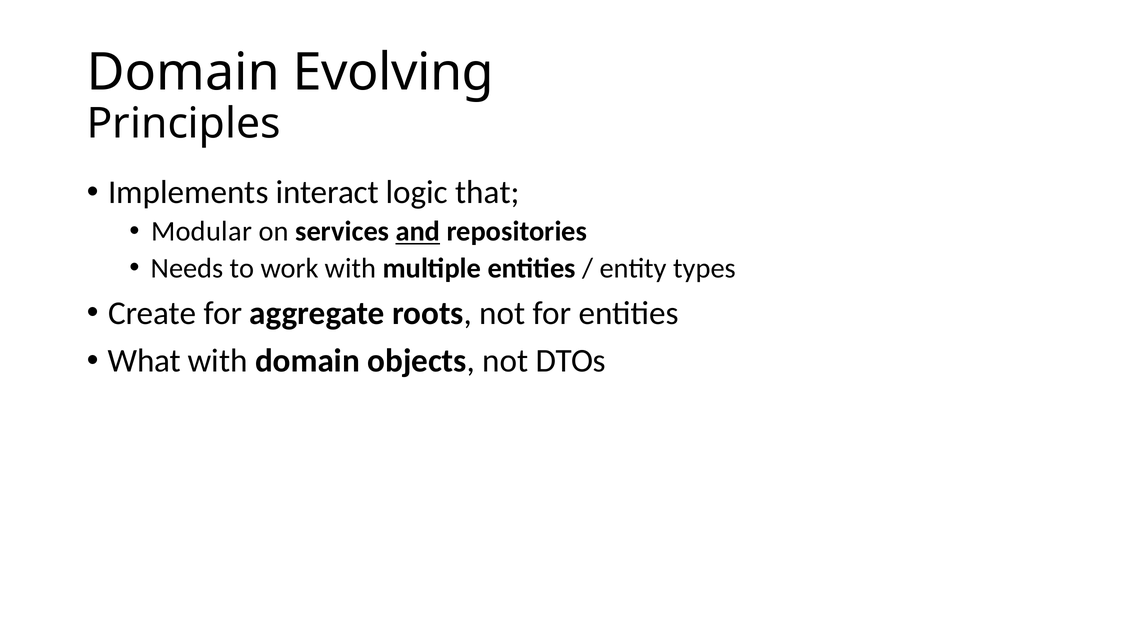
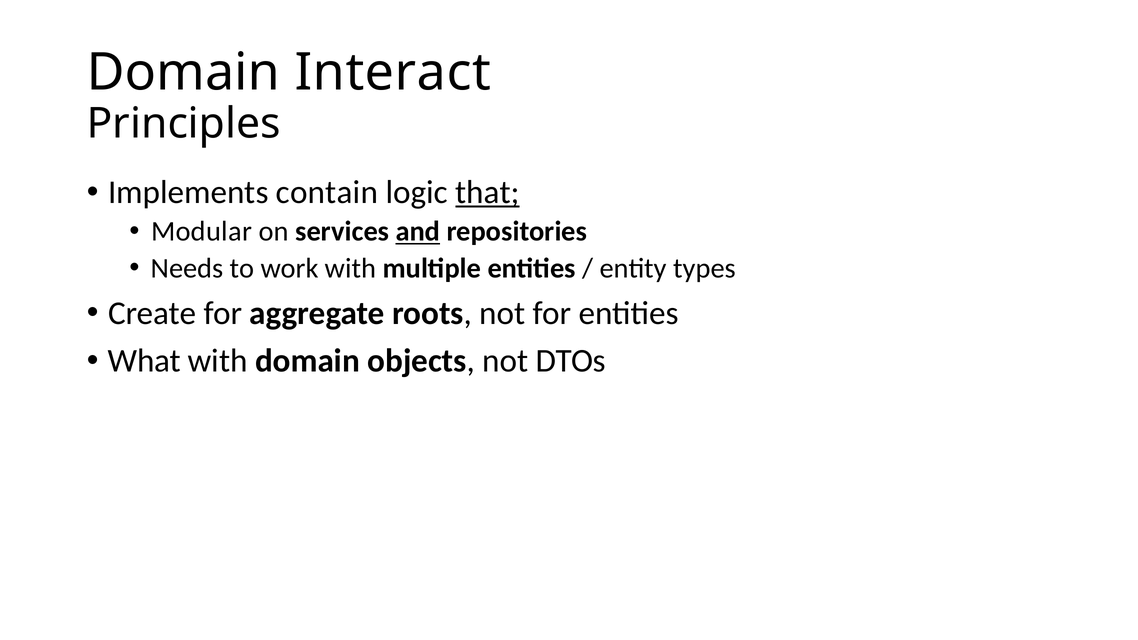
Evolving: Evolving -> Interact (393, 73)
interact: interact -> contain (327, 192)
that underline: none -> present (487, 192)
